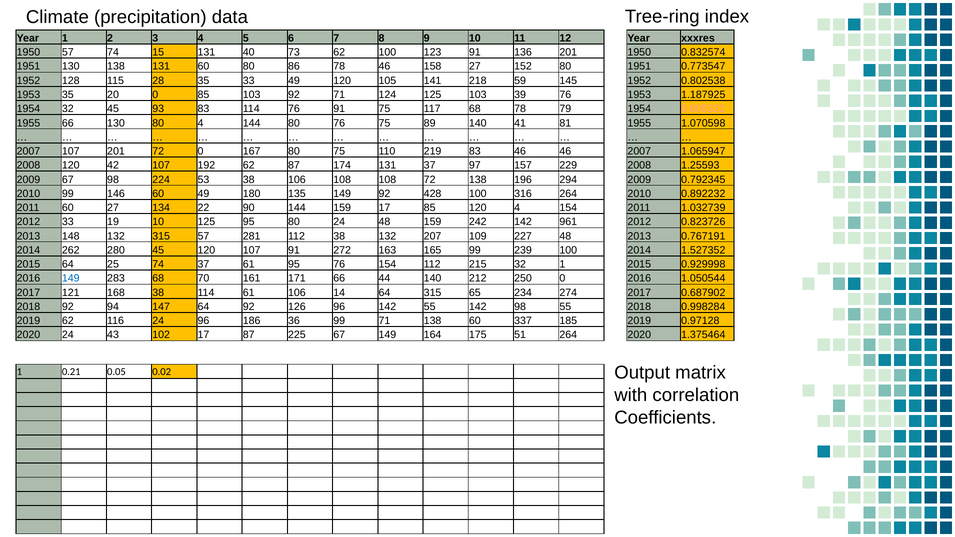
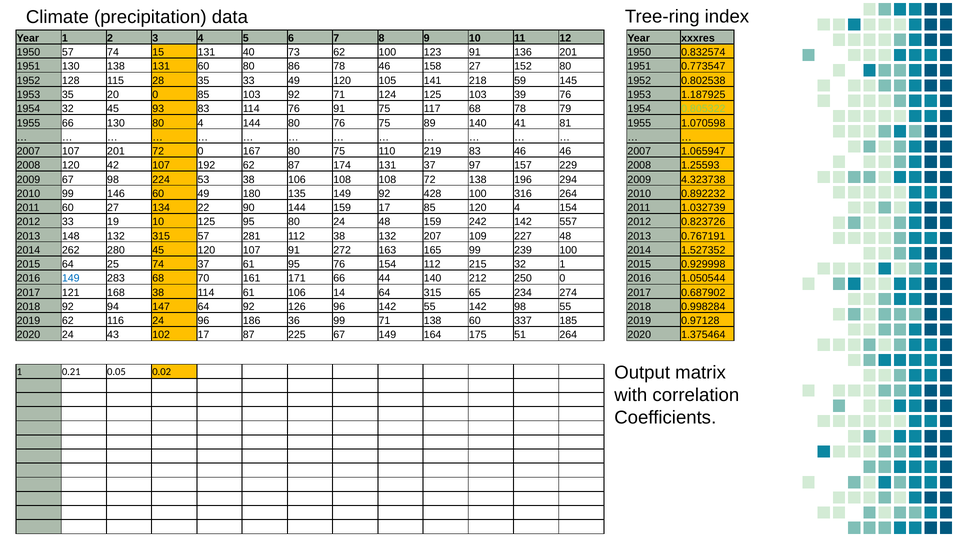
0.805322 colour: pink -> light green (703, 109)
0.792345: 0.792345 -> 4.323738 (703, 180)
961: 961 -> 557 (568, 222)
